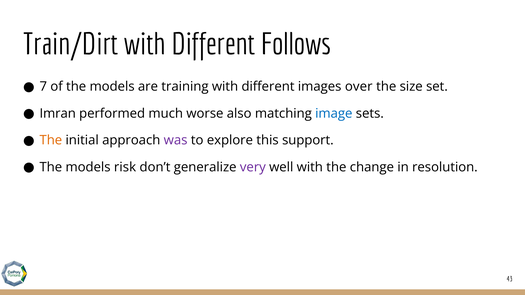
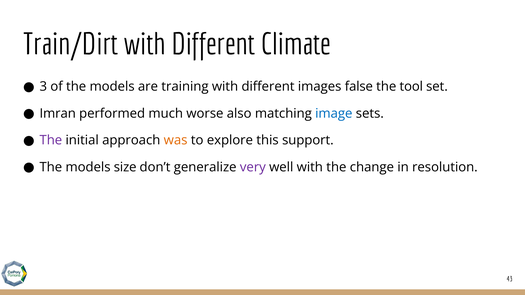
Follows: Follows -> Climate (296, 44)
7: 7 -> 3 (43, 87)
over: over -> false (359, 87)
size: size -> tool (411, 87)
The colour: orange -> purple (51, 140)
was colour: purple -> orange (176, 140)
risk: risk -> size (125, 167)
